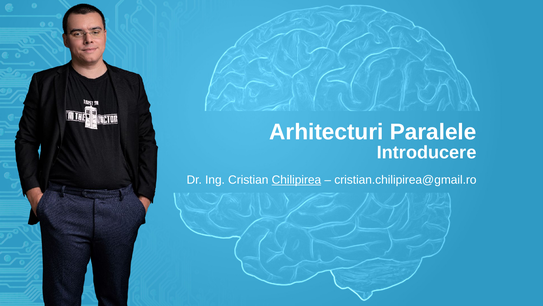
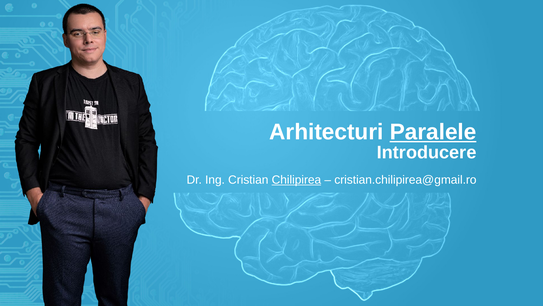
Paralele underline: none -> present (433, 132)
